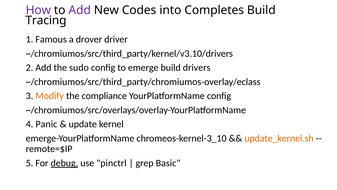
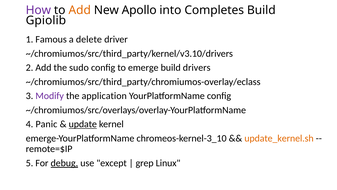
Add colour: purple -> orange (80, 10)
Codes: Codes -> Apollo (139, 10)
Tracing: Tracing -> Gpiolib (46, 20)
drover: drover -> delete (89, 39)
Modify colour: orange -> purple (50, 96)
compliance: compliance -> application (104, 96)
update underline: none -> present (83, 124)
pinctrl: pinctrl -> except (112, 163)
Basic: Basic -> Linux (168, 163)
